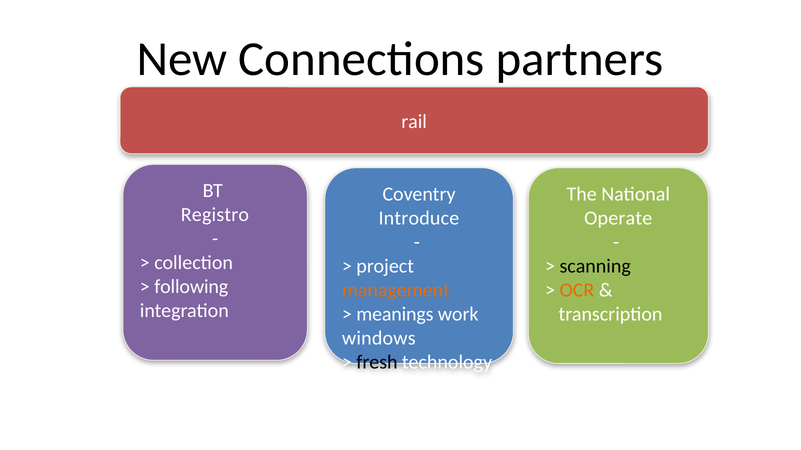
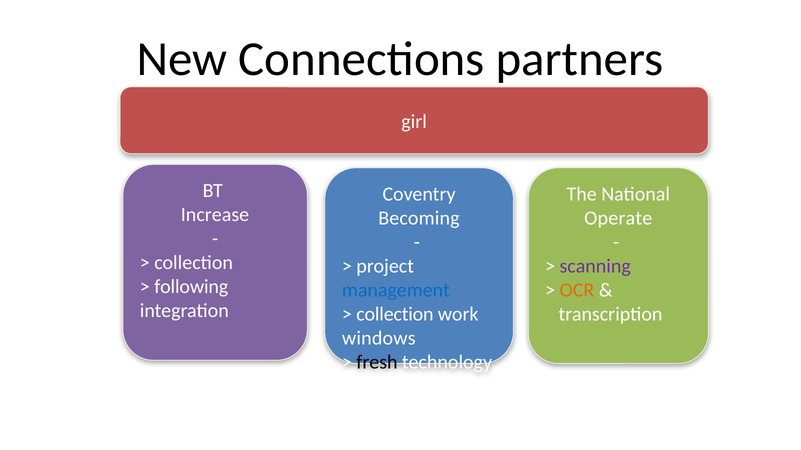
rail: rail -> girl (414, 122)
Registro: Registro -> Increase (215, 215)
Introduce: Introduce -> Becoming (419, 219)
scanning colour: black -> purple (595, 266)
management colour: orange -> blue (396, 291)
meanings: meanings -> collection (395, 315)
